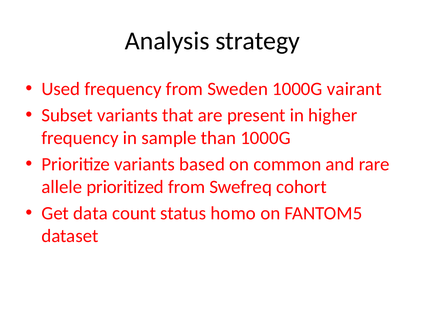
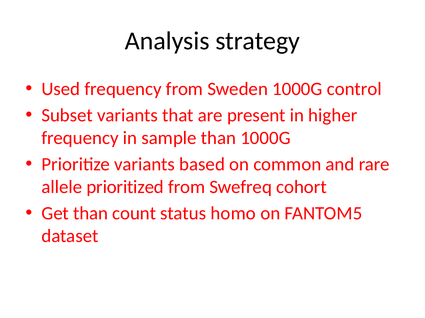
vairant: vairant -> control (354, 89)
Get data: data -> than (91, 214)
